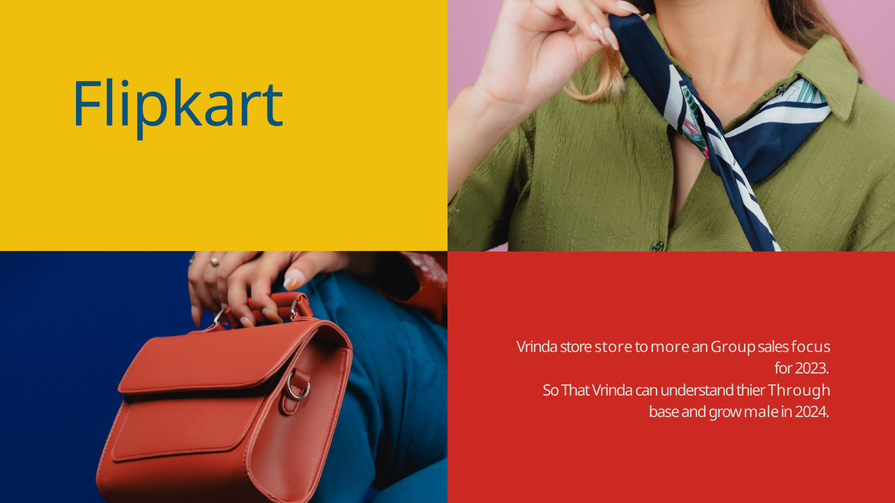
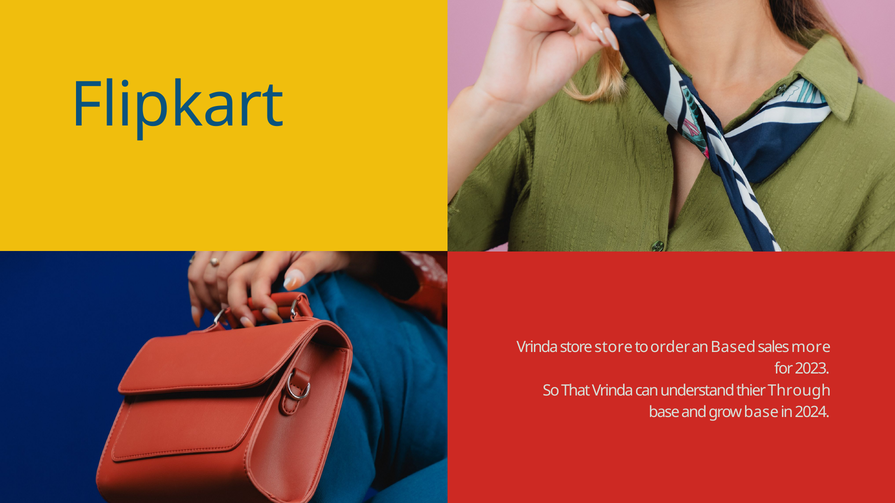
more: more -> order (670, 347)
Group: Group -> Based (733, 347)
focus: focus -> more (811, 347)
grow male: male -> base (761, 412)
